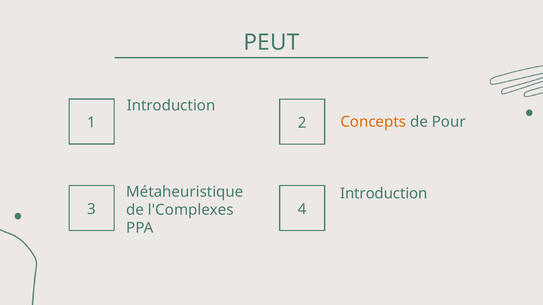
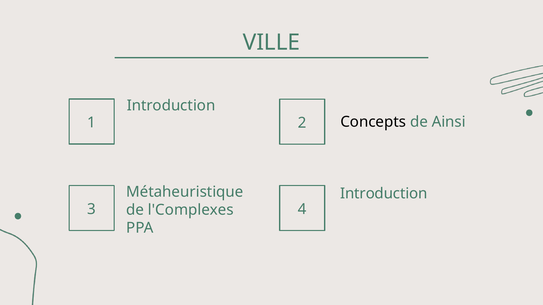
PEUT: PEUT -> VILLE (272, 42)
Concepts colour: orange -> black (373, 122)
Pour: Pour -> Ainsi (449, 122)
